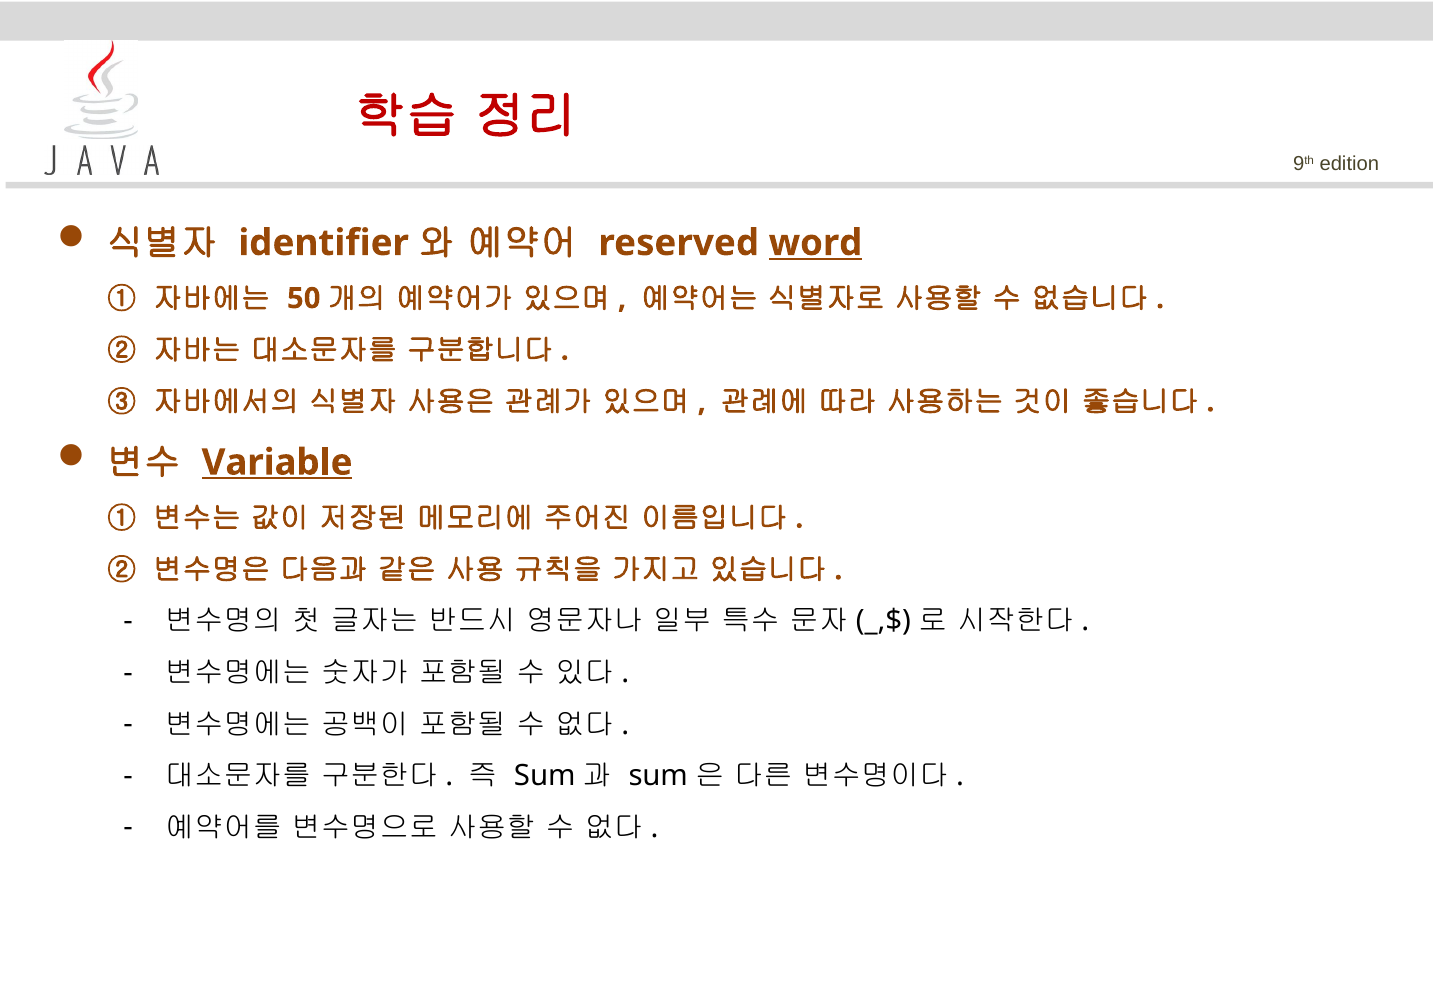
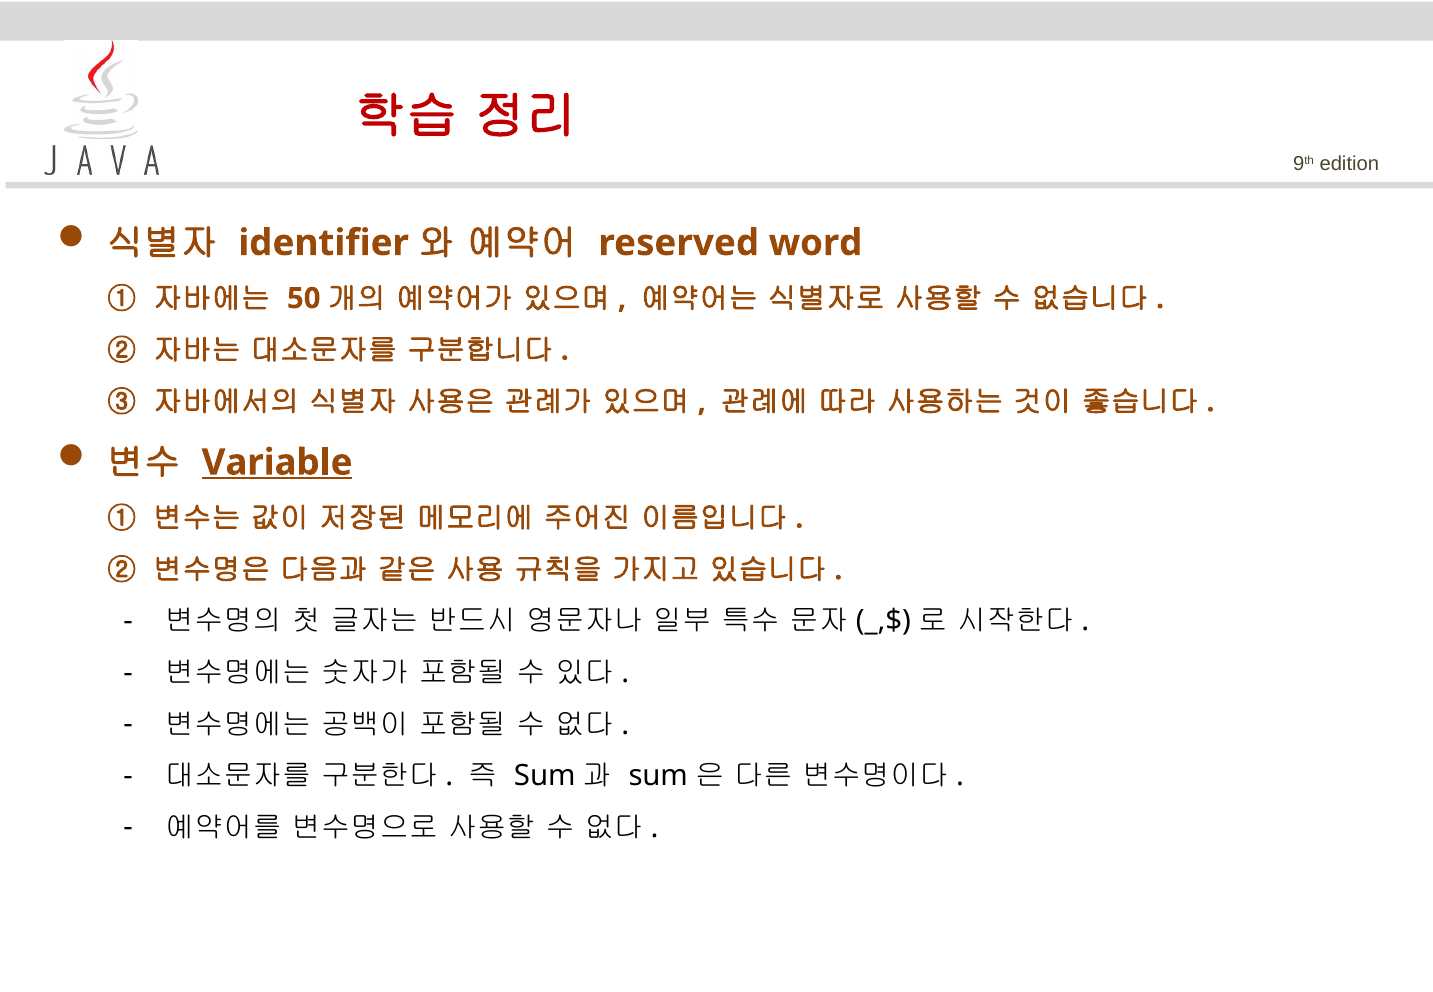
word underline: present -> none (816, 243)
